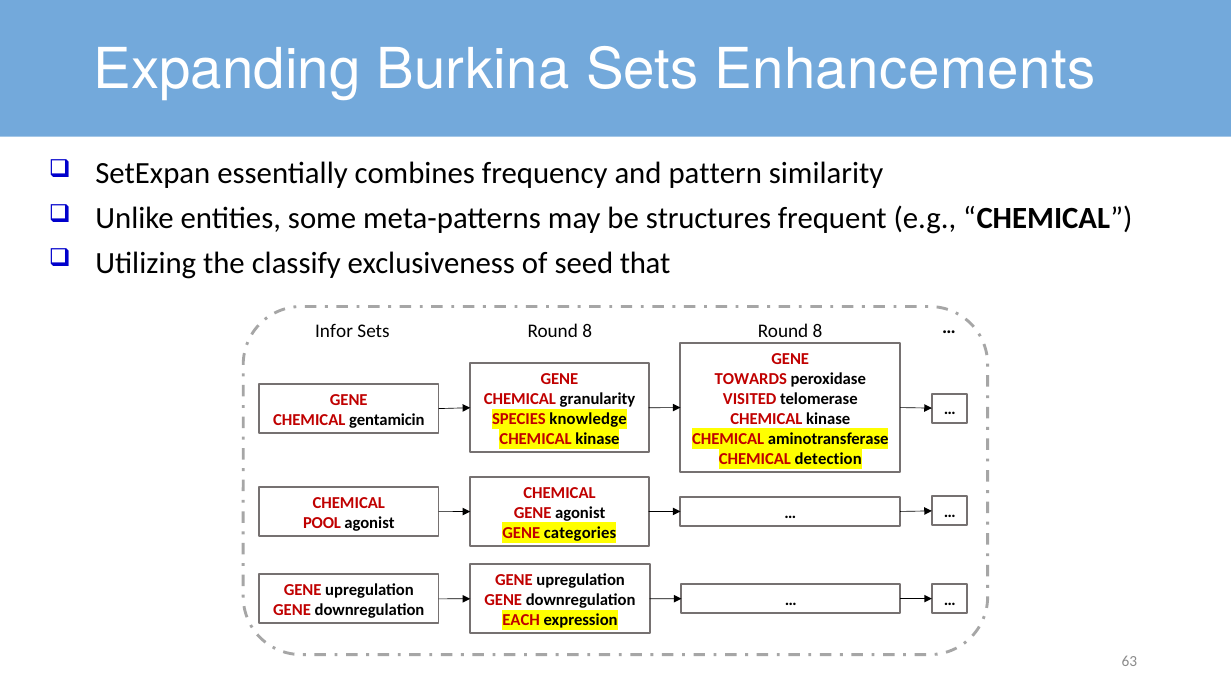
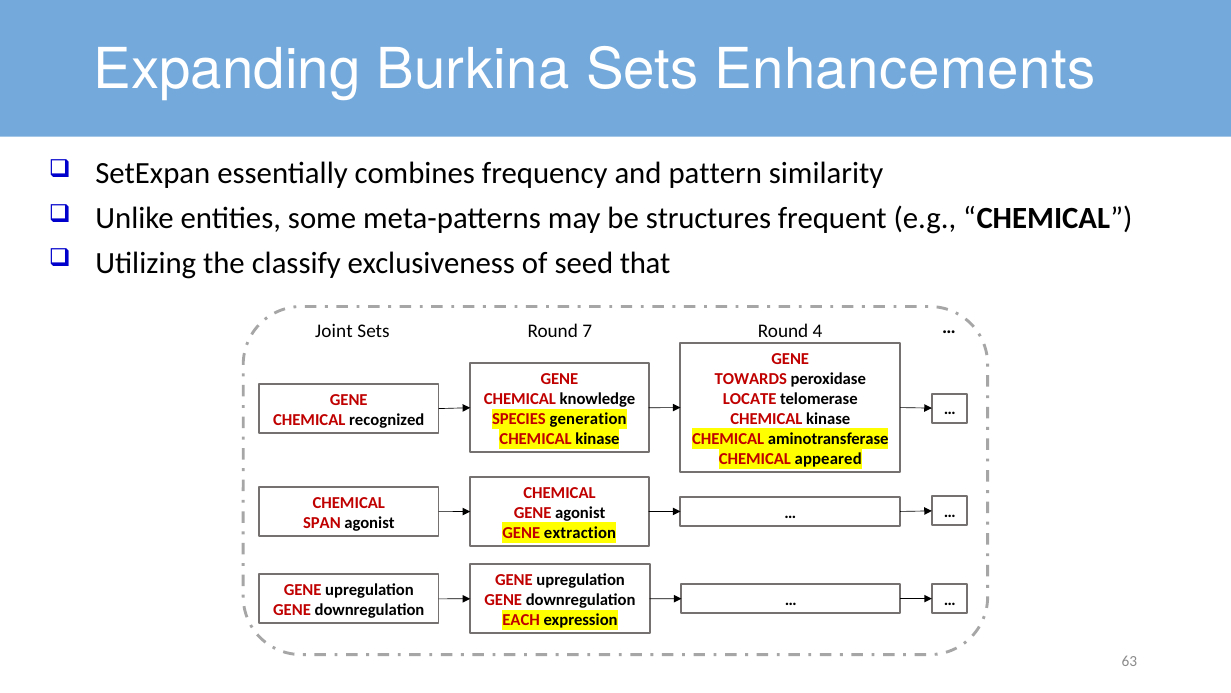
Infor: Infor -> Joint (334, 331)
8: 8 -> 4 (817, 331)
8: 8 -> 7 (587, 331)
VISITED: VISITED -> LOCATE (750, 398)
granularity: granularity -> knowledge (597, 399)
knowledge: knowledge -> generation (588, 419)
gentamicin: gentamicin -> recognized (387, 419)
detection: detection -> appeared (828, 458)
POOL: POOL -> SPAN (322, 522)
categories: categories -> extraction (580, 532)
